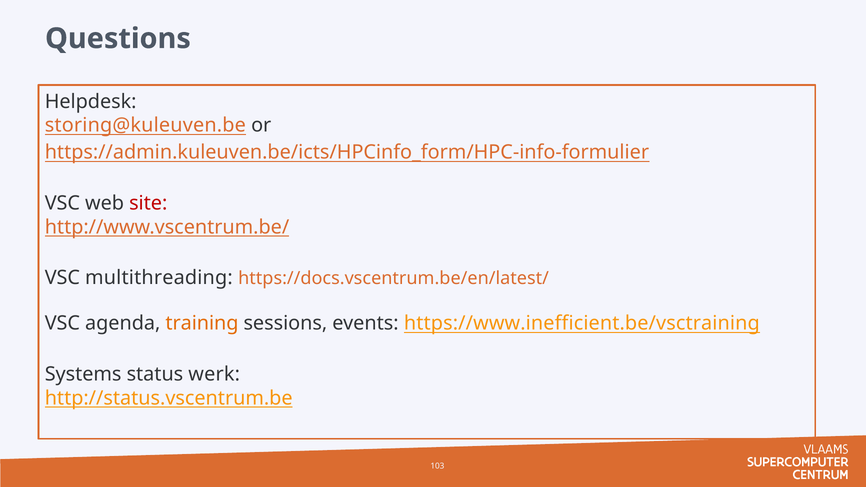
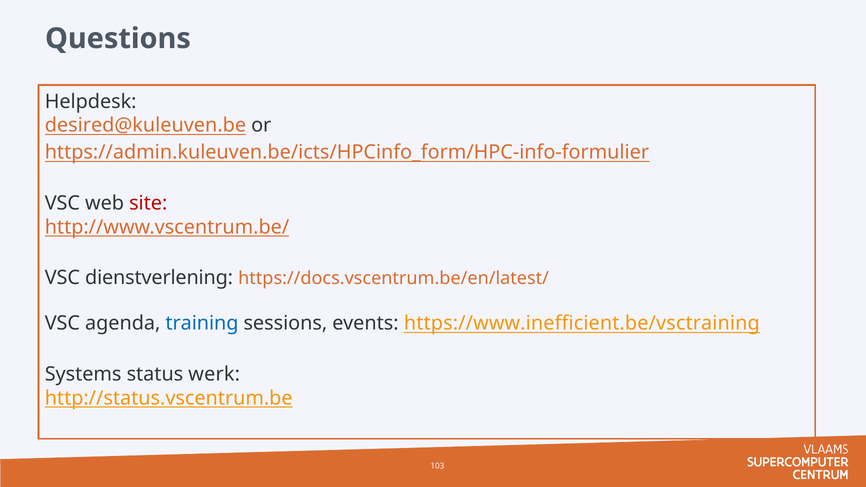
storing@kuleuven.be: storing@kuleuven.be -> desired@kuleuven.be (145, 125)
multithreading: multithreading -> dienstverlening (159, 278)
training colour: orange -> blue (202, 323)
